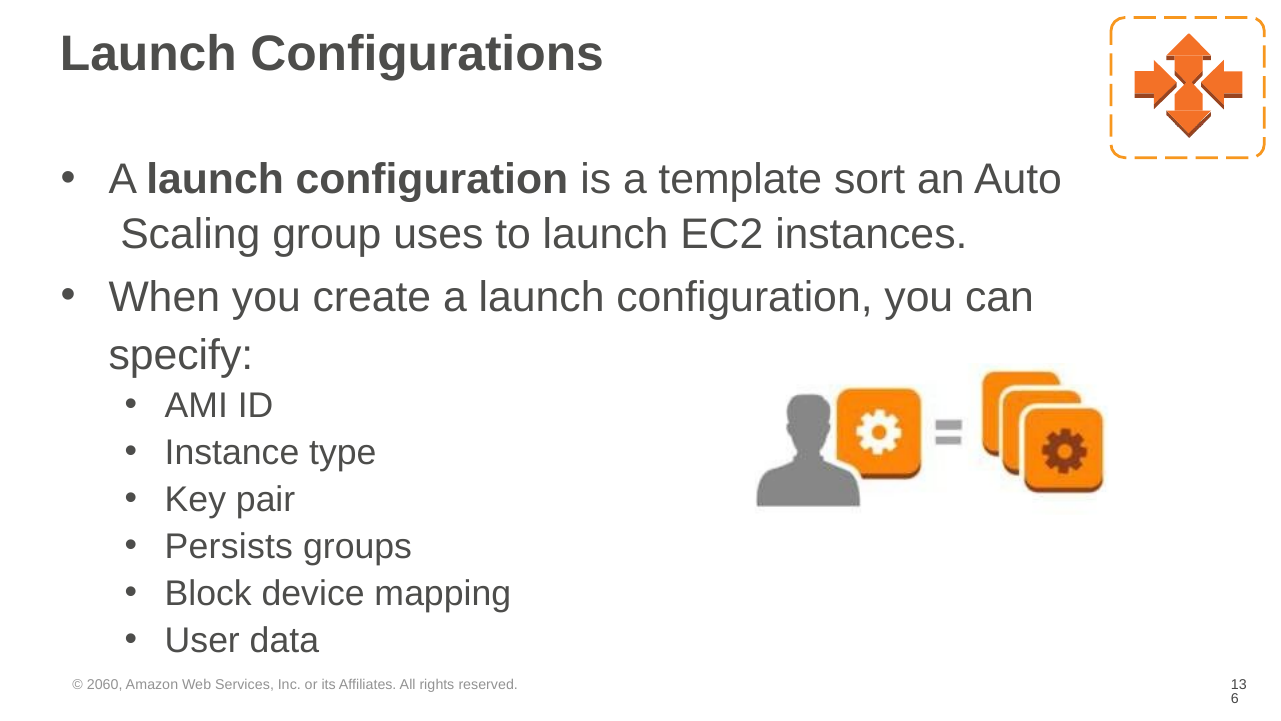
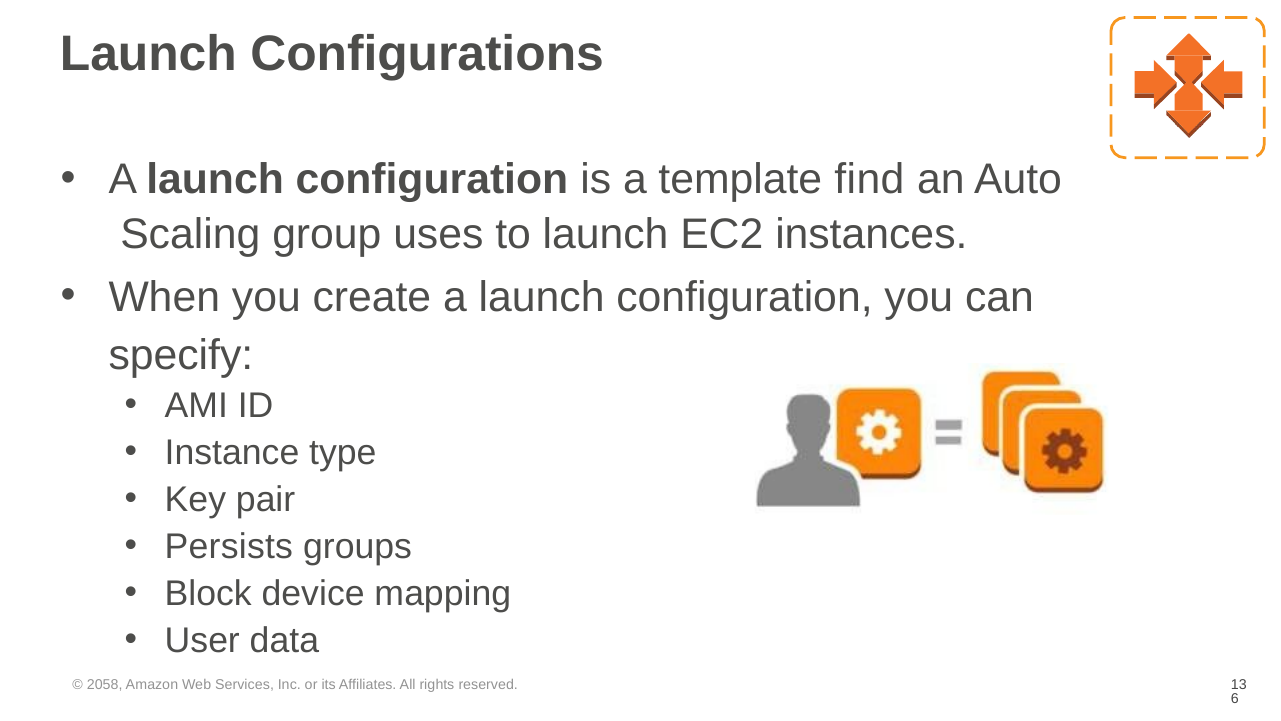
sort: sort -> find (869, 180)
2060: 2060 -> 2058 (105, 684)
